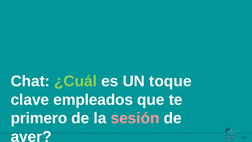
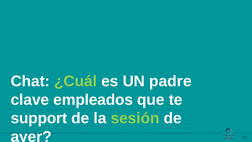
toque: toque -> padre (170, 81)
primero: primero -> support (39, 118)
sesión colour: pink -> light green (135, 118)
